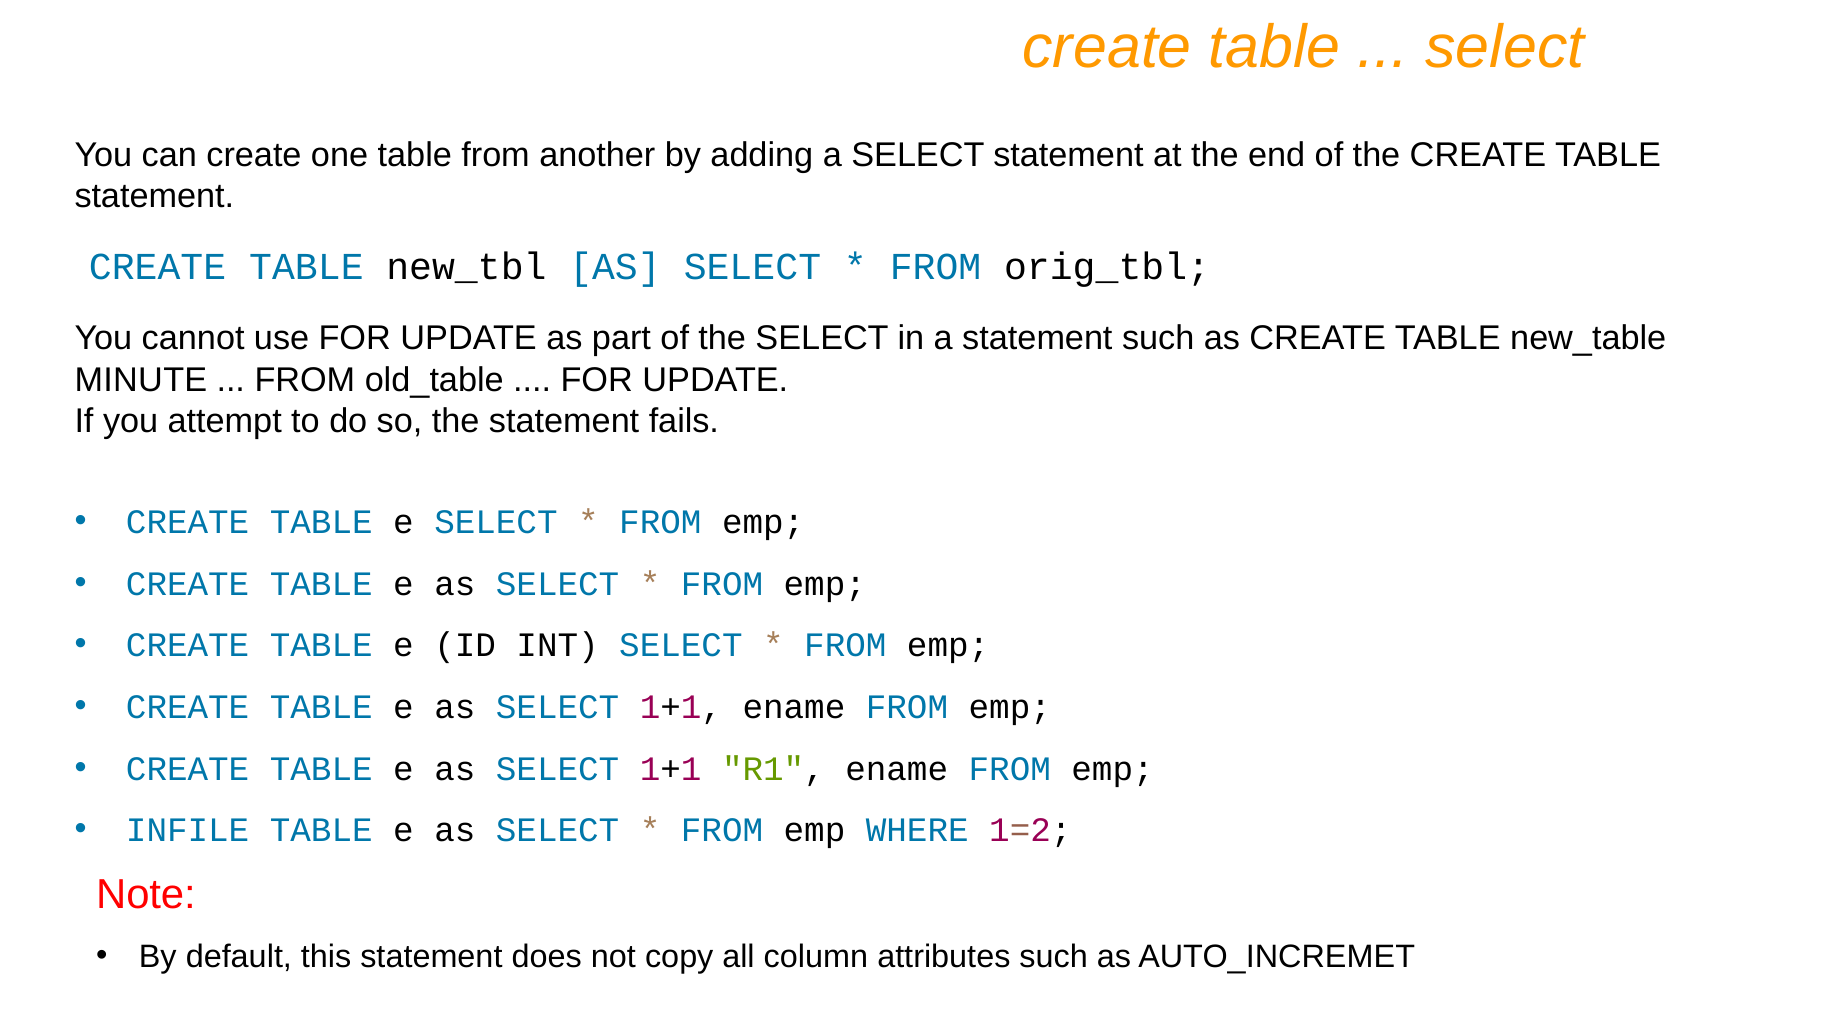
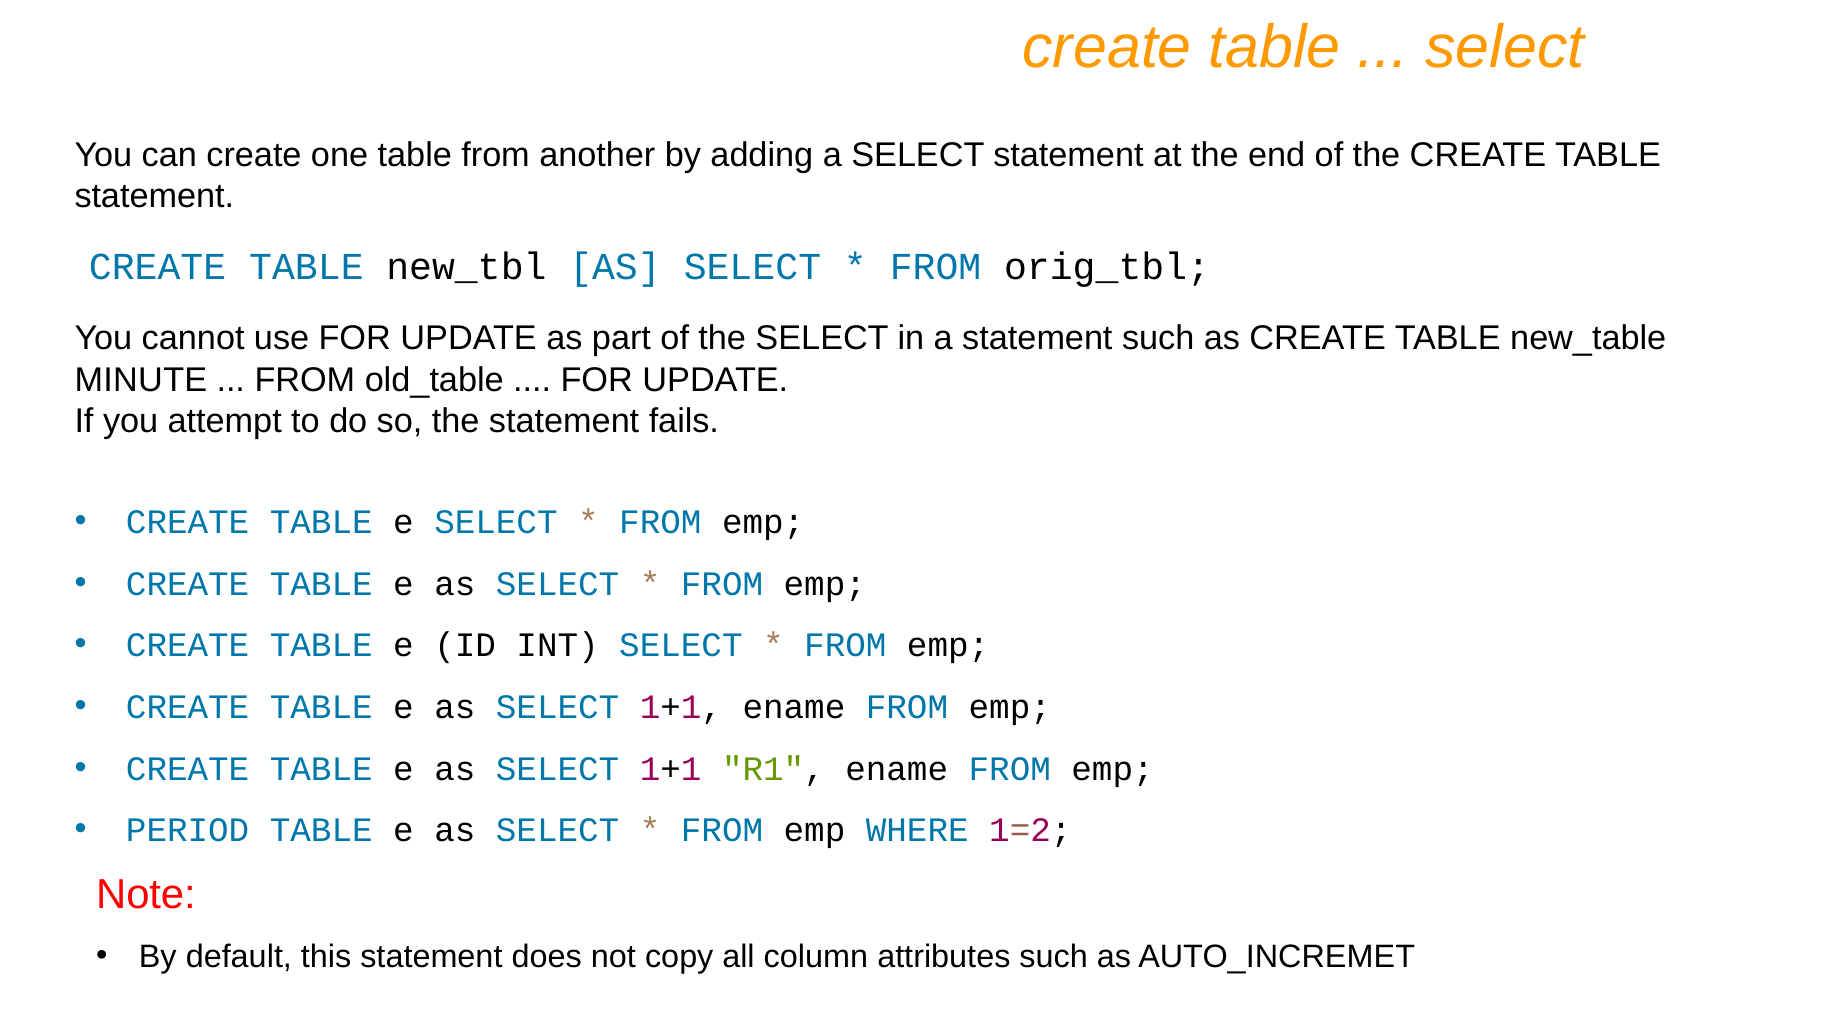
INFILE: INFILE -> PERIOD (188, 830)
